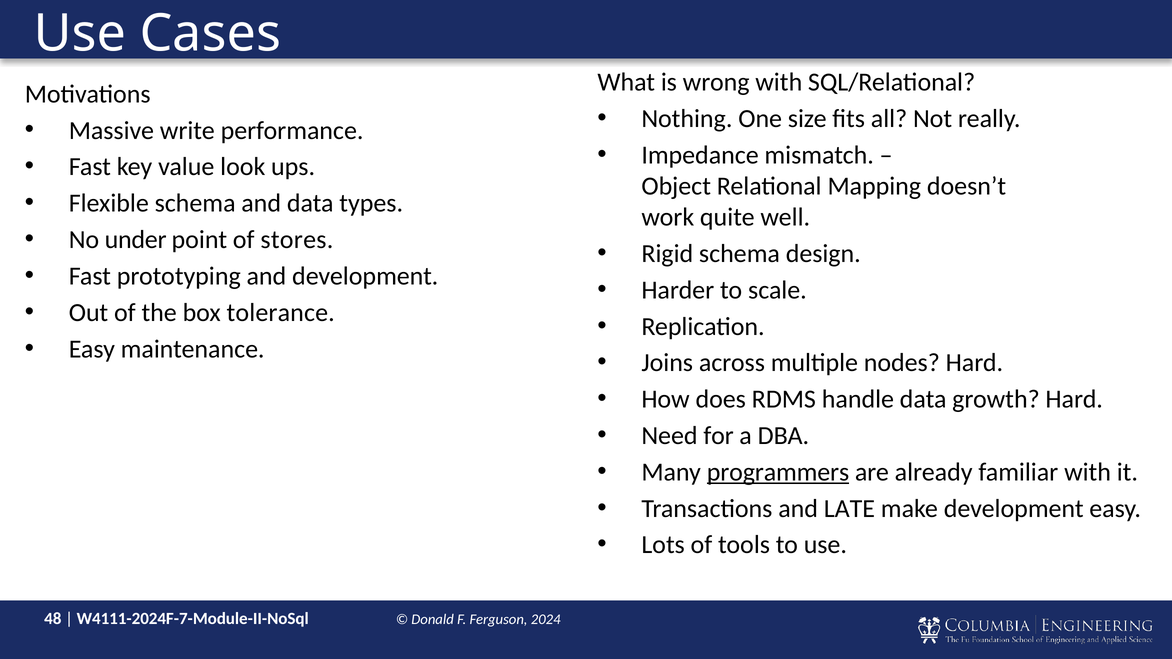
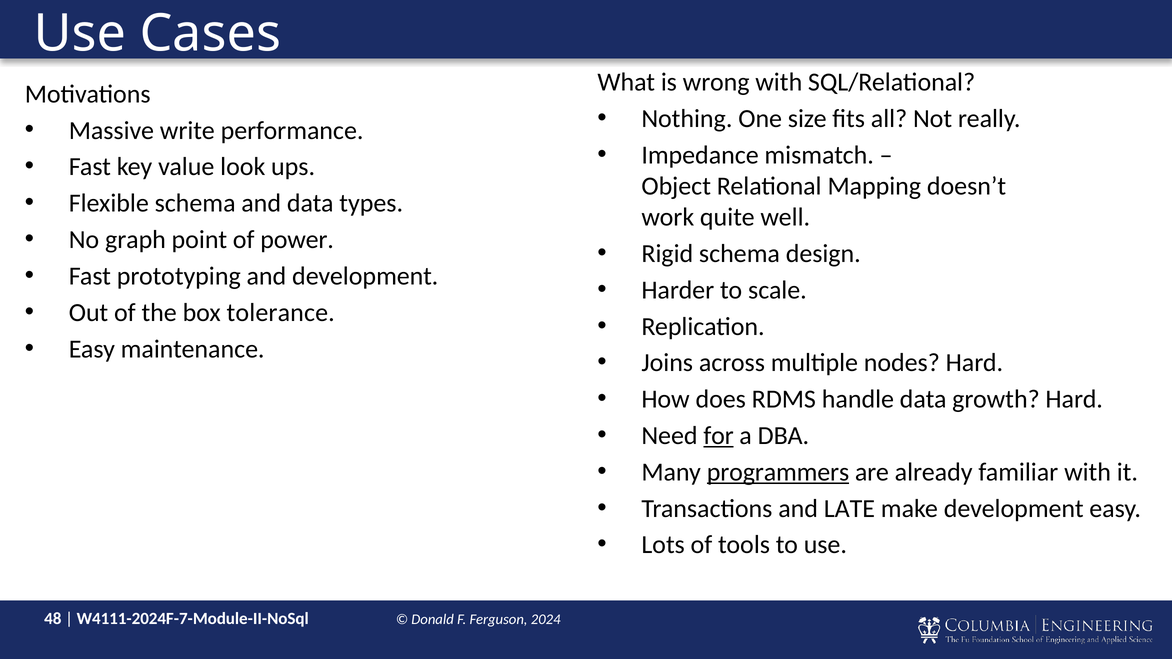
under: under -> graph (135, 240)
stores: stores -> power (297, 240)
for underline: none -> present (719, 436)
